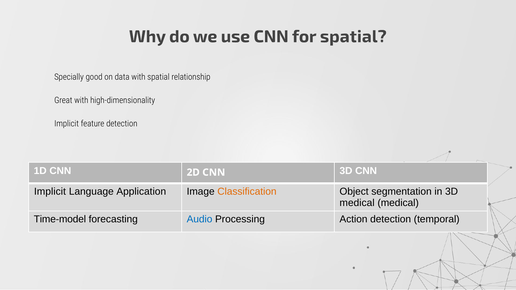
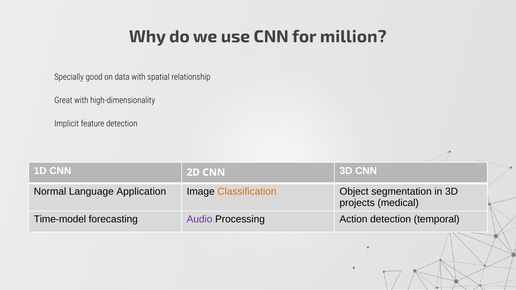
for spatial: spatial -> million (353, 37)
Implicit: Implicit -> Normal (50, 192)
medical: medical -> projects (357, 203)
Audio colour: blue -> purple (200, 220)
